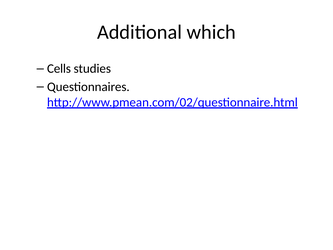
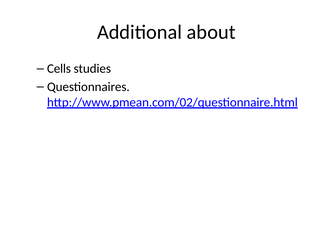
which: which -> about (211, 32)
